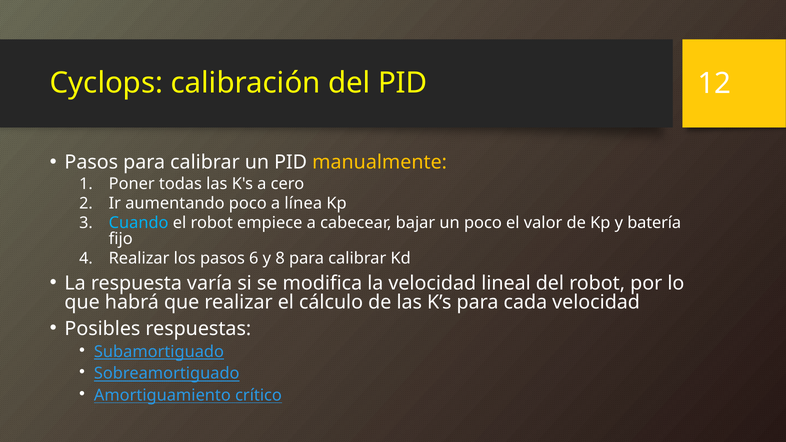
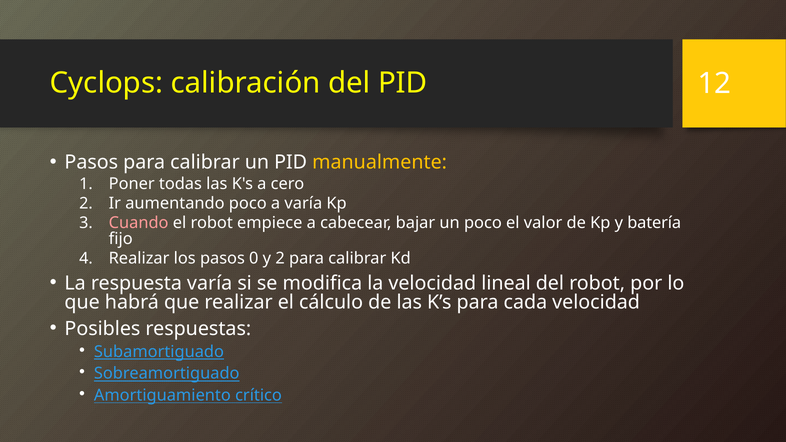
a línea: línea -> varía (303, 203)
Cuando colour: light blue -> pink (139, 223)
6: 6 -> 0 (254, 258)
y 8: 8 -> 2 (280, 258)
